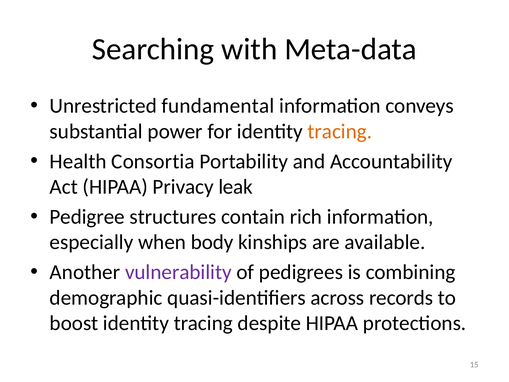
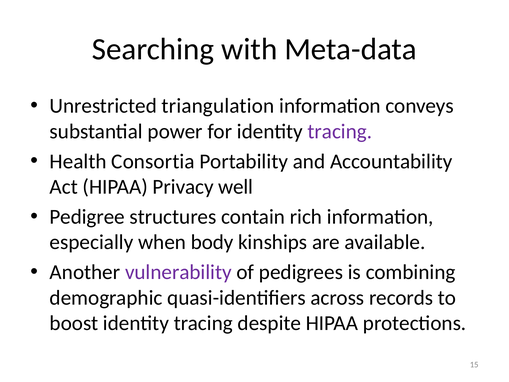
fundamental: fundamental -> triangulation (218, 106)
tracing colour: orange -> purple (340, 131)
leak: leak -> well (236, 187)
